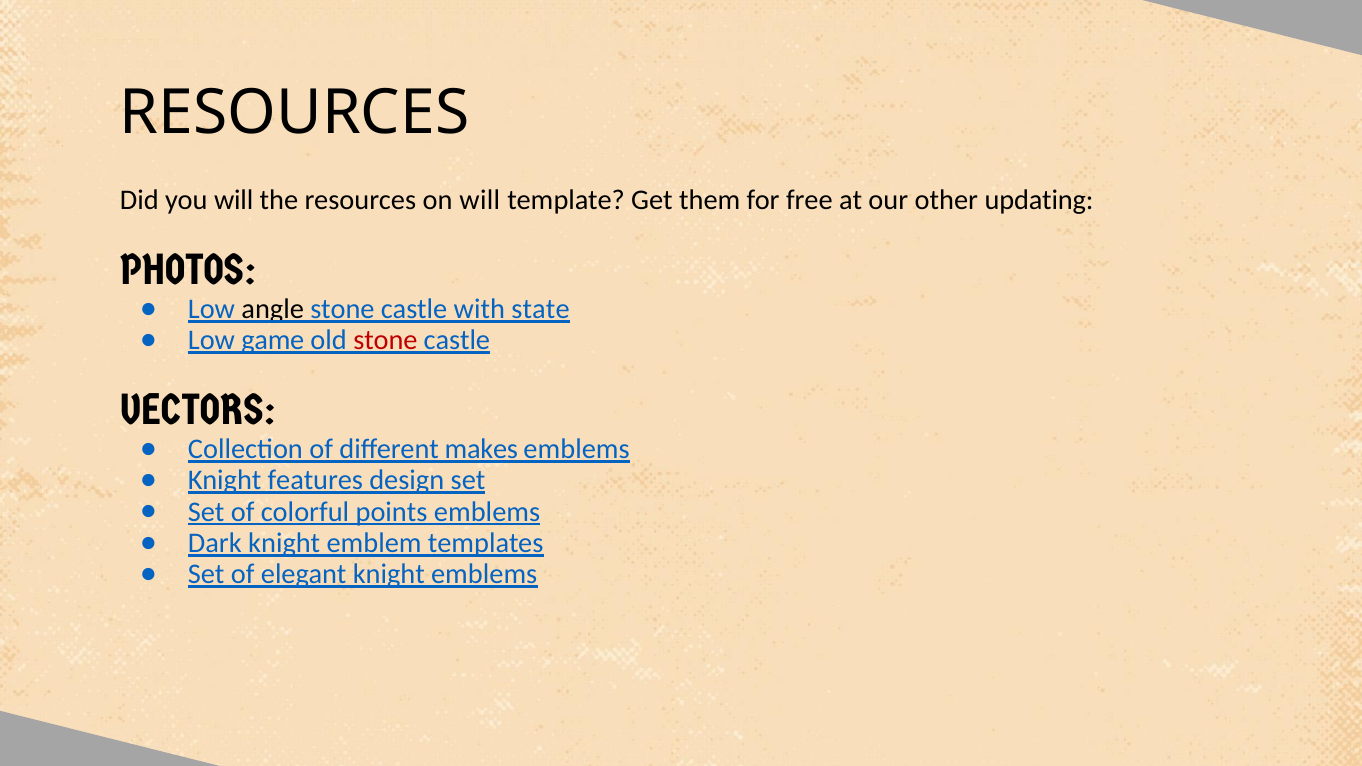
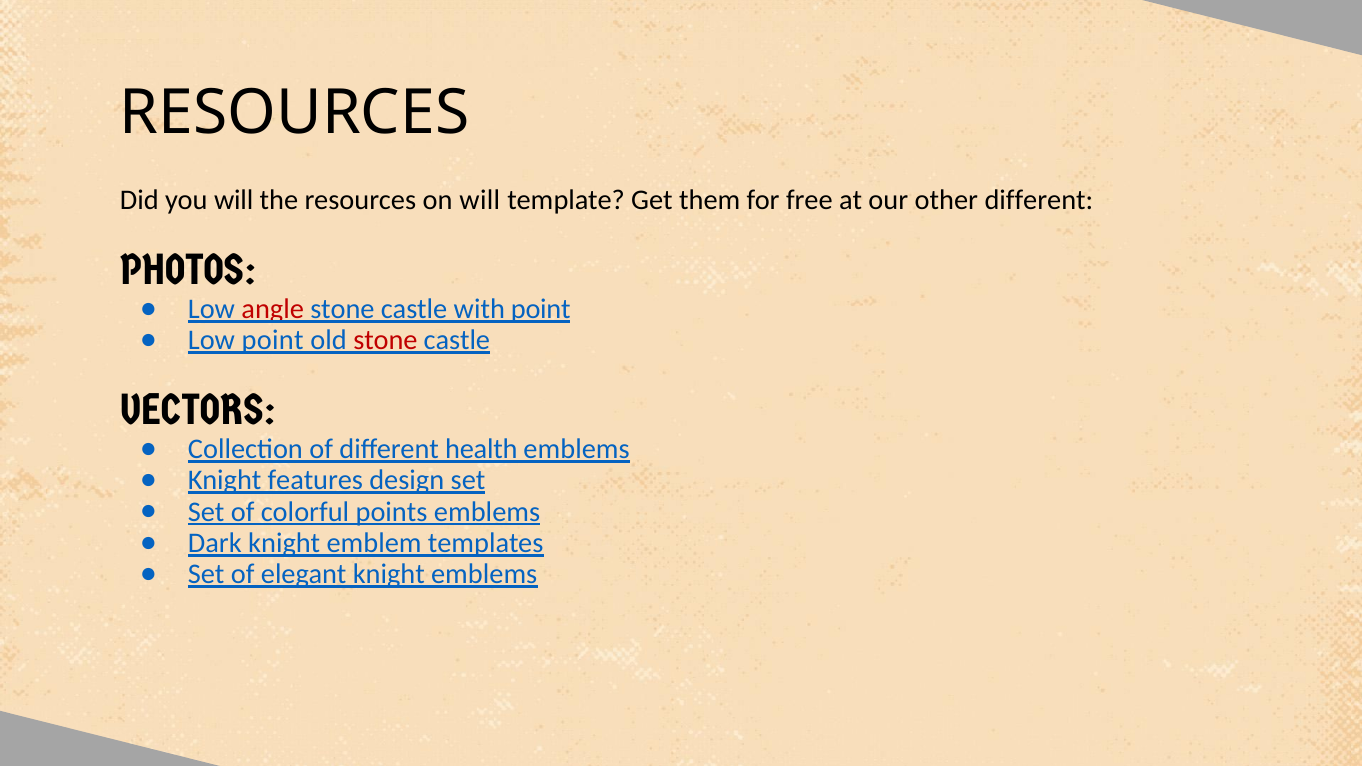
other updating: updating -> different (1039, 200)
angle colour: black -> red (273, 309)
with state: state -> point (541, 309)
Low game: game -> point (273, 340)
makes: makes -> health (481, 449)
